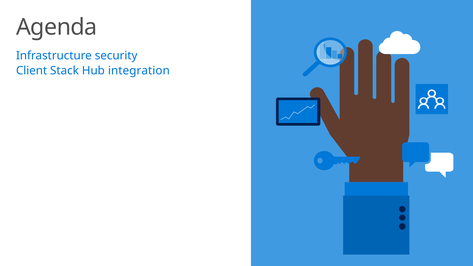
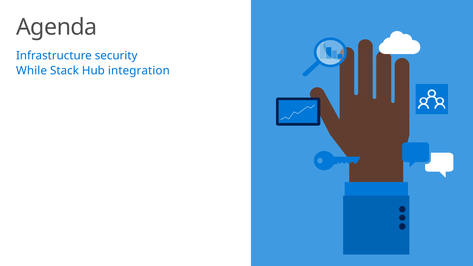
Client: Client -> While (31, 71)
